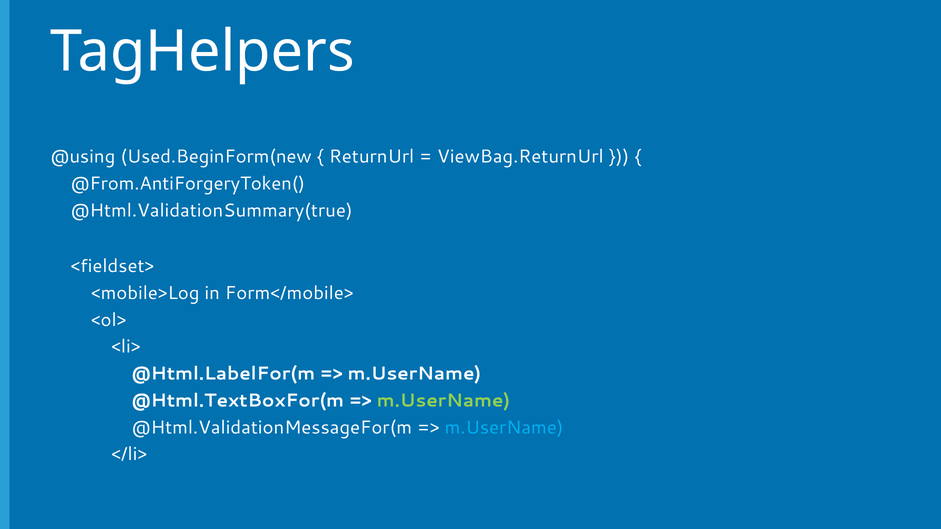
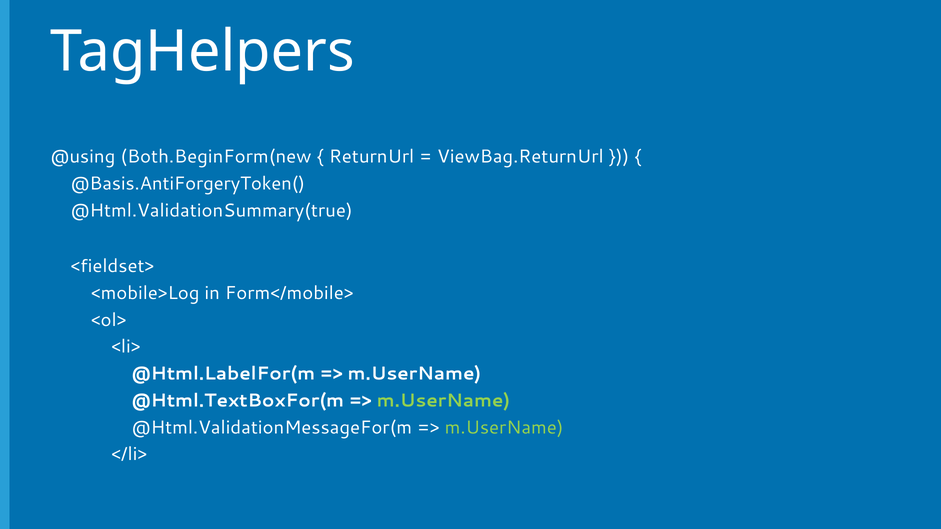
Used.BeginForm(new: Used.BeginForm(new -> Both.BeginForm(new (216, 157)
@From.AntiForgeryToken(: @From.AntiForgeryToken( -> @Basis.AntiForgeryToken( (188, 184)
m.UserName colour: light blue -> light green (504, 428)
